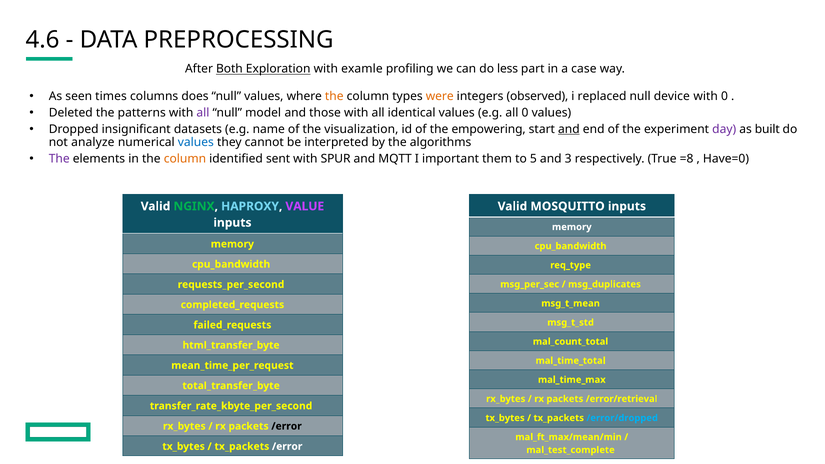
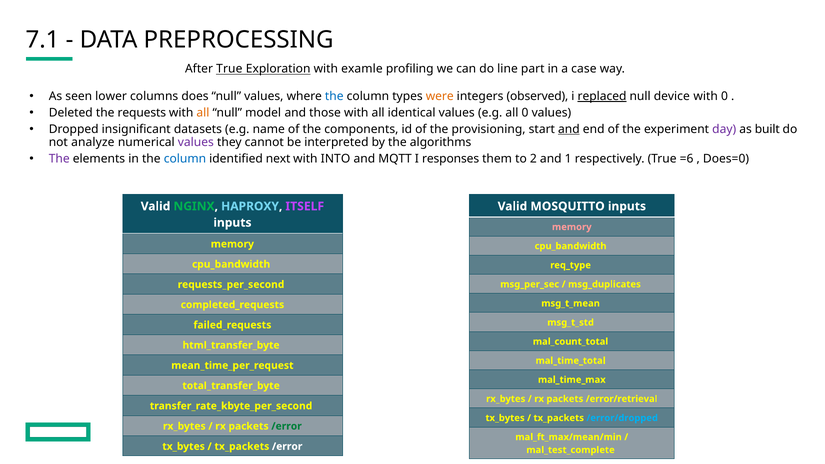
4.6: 4.6 -> 7.1 (42, 40)
After Both: Both -> True (229, 69)
less: less -> line (507, 69)
times: times -> lower (111, 96)
the colour: orange -> blue (334, 96)
replaced underline: none -> present (602, 96)
patterns: patterns -> requests (142, 113)
all colour: purple -> orange (203, 113)
visualization: visualization -> components (361, 129)
empowering: empowering -> provisioning (489, 129)
values colour: blue -> purple (196, 142)
column colour: orange -> blue (185, 159)
sent: sent -> next (278, 159)
SPUR: SPUR -> INTO (336, 159)
important: important -> responses (451, 159)
5: 5 -> 2 (533, 159)
3: 3 -> 1 (568, 159)
=8: =8 -> =6 (687, 159)
Have=0: Have=0 -> Does=0 (726, 159)
VALUE: VALUE -> ITSELF (305, 206)
memory colour: white -> pink (572, 227)
/error colour: black -> green (287, 426)
